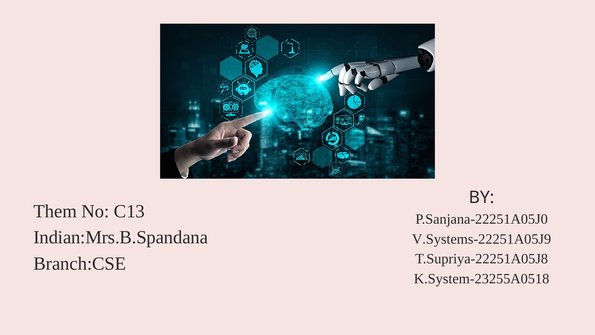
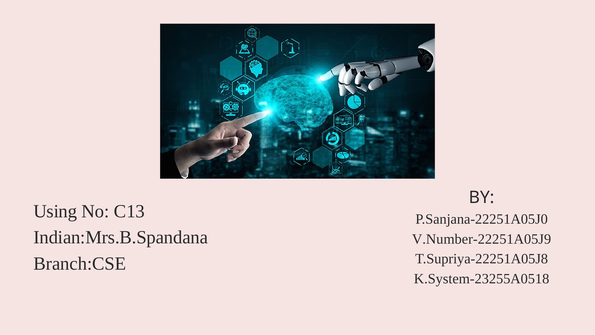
Them: Them -> Using (55, 211)
V.Systems-22251A05J9: V.Systems-22251A05J9 -> V.Number-22251A05J9 (482, 239)
